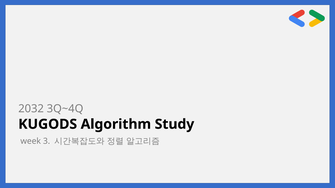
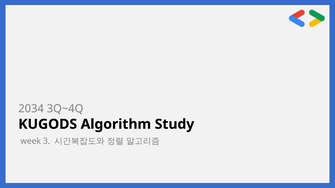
2032: 2032 -> 2034 (31, 109)
